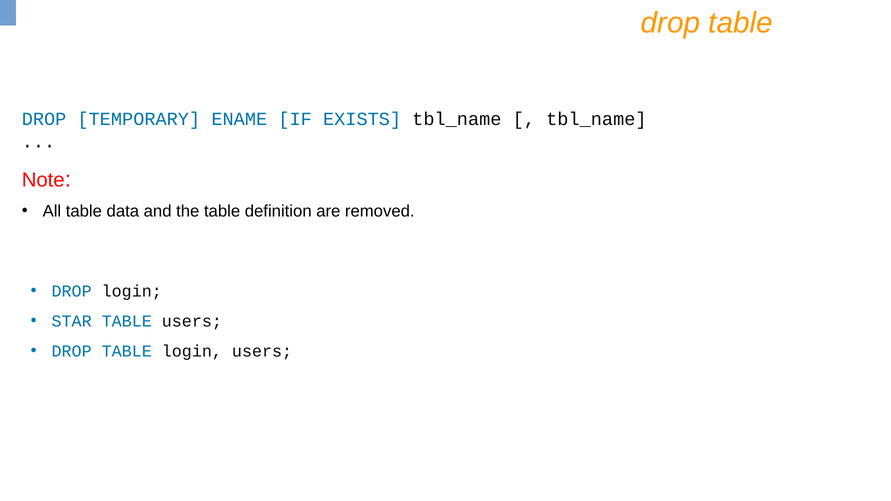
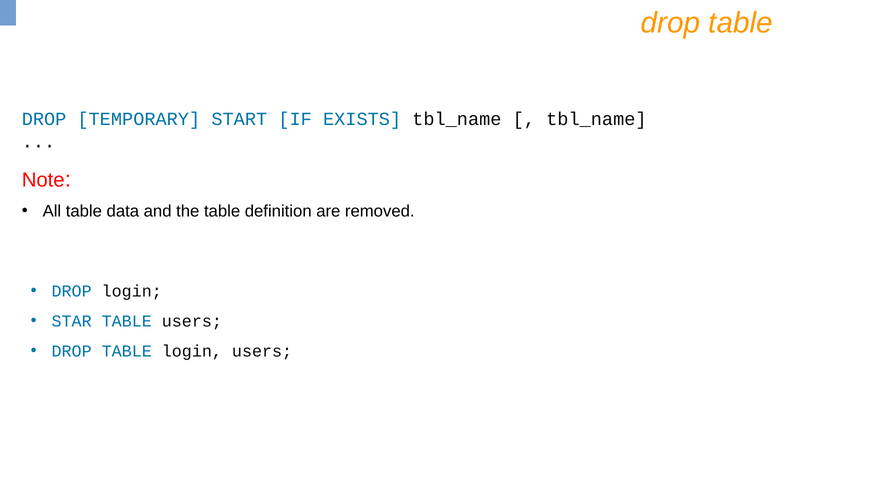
ENAME: ENAME -> START (239, 119)
